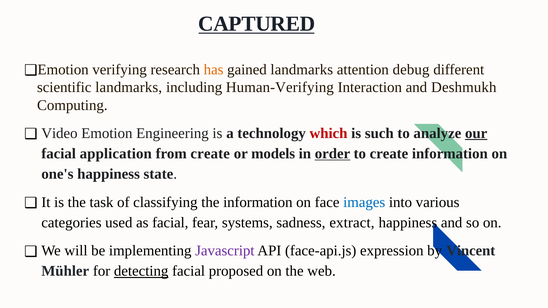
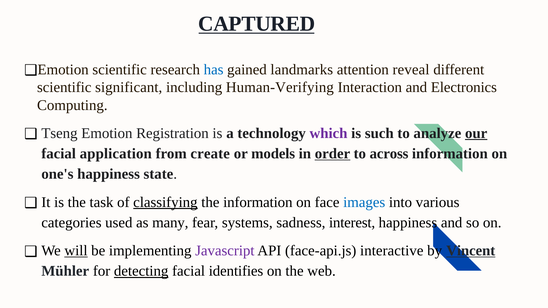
verifying: verifying -> scientific (120, 70)
has colour: orange -> blue (214, 70)
debug: debug -> reveal (411, 70)
scientific landmarks: landmarks -> significant (129, 87)
Deshmukh: Deshmukh -> Electronics (464, 87)
Video: Video -> Tseng (59, 133)
Engineering: Engineering -> Registration (172, 133)
which colour: red -> purple (329, 133)
to create: create -> across (389, 154)
classifying underline: none -> present (165, 202)
as facial: facial -> many (170, 223)
extract: extract -> interest (352, 223)
will underline: none -> present (76, 251)
expression: expression -> interactive (392, 251)
Vincent underline: none -> present (471, 251)
proposed: proposed -> identifies (236, 271)
